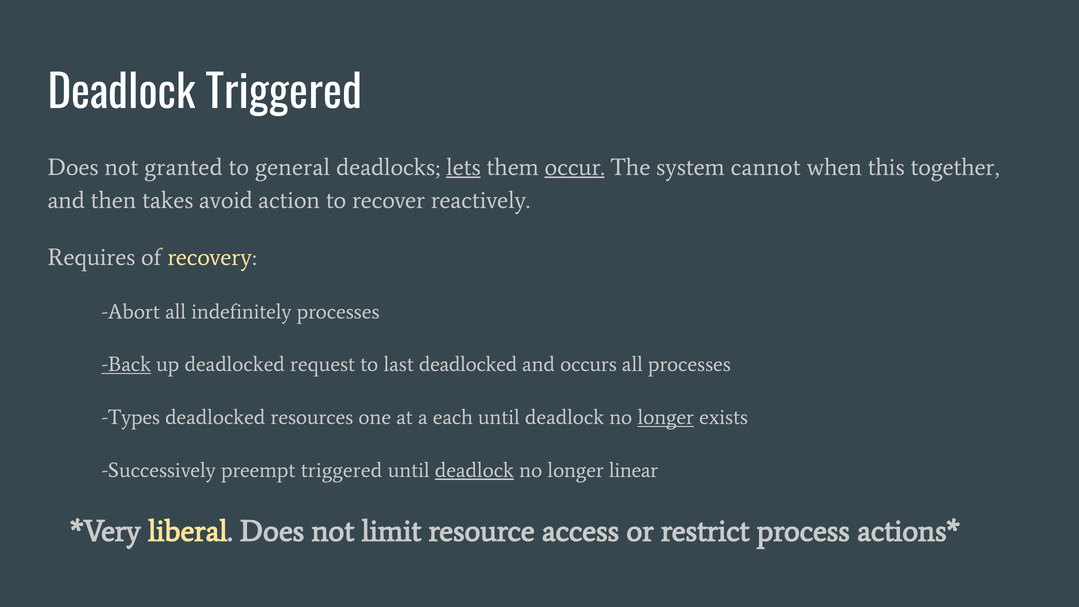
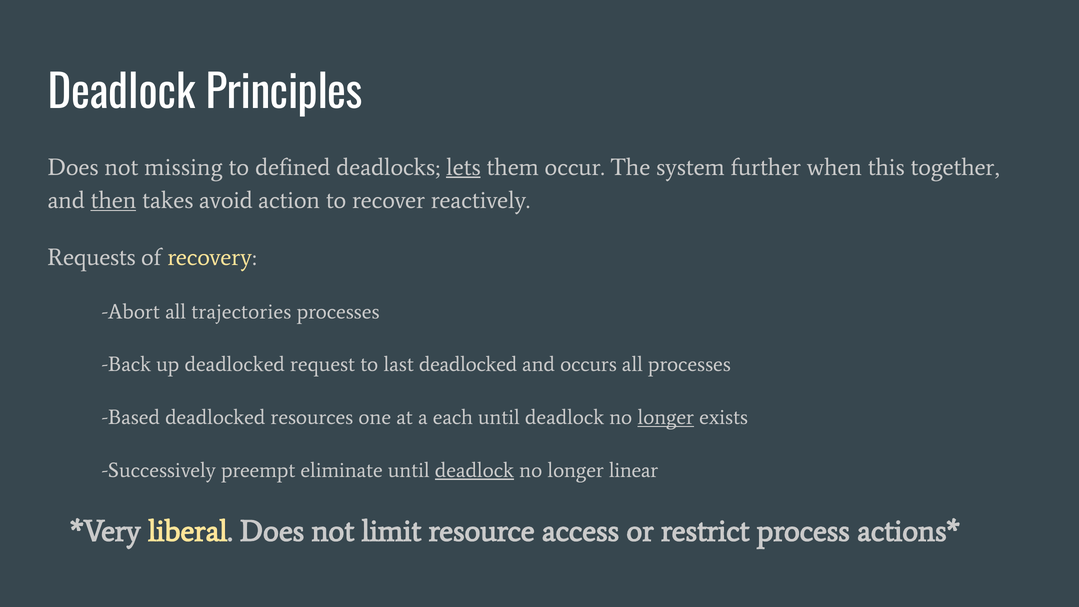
Deadlock Triggered: Triggered -> Principles (284, 93)
granted: granted -> missing (183, 167)
general: general -> defined (293, 167)
occur underline: present -> none (575, 167)
cannot: cannot -> further (766, 167)
then underline: none -> present (113, 200)
Requires: Requires -> Requests (91, 257)
indefinitely: indefinitely -> trajectories (241, 312)
Back underline: present -> none (126, 365)
Types: Types -> Based (131, 417)
preempt triggered: triggered -> eliminate (342, 470)
